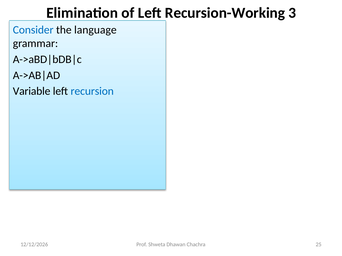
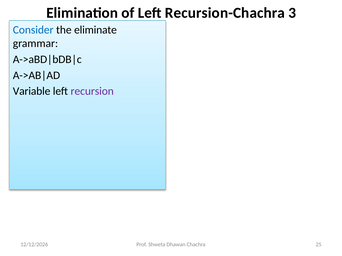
Recursion-Working: Recursion-Working -> Recursion-Chachra (225, 13)
language: language -> eliminate (95, 30)
recursion colour: blue -> purple (92, 91)
